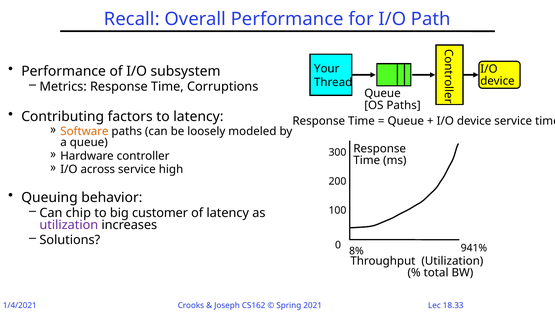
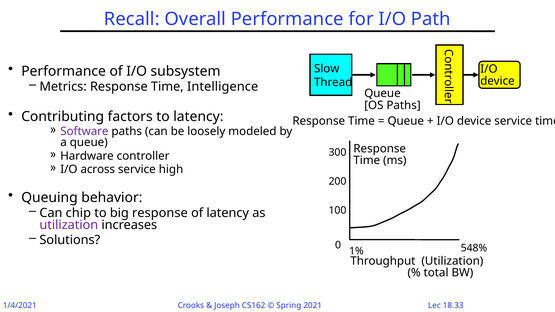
Your: Your -> Slow (327, 69)
Corruptions: Corruptions -> Intelligence (223, 87)
Software colour: orange -> purple (84, 131)
big customer: customer -> response (160, 213)
941%: 941% -> 548% (474, 248)
8%: 8% -> 1% (356, 251)
